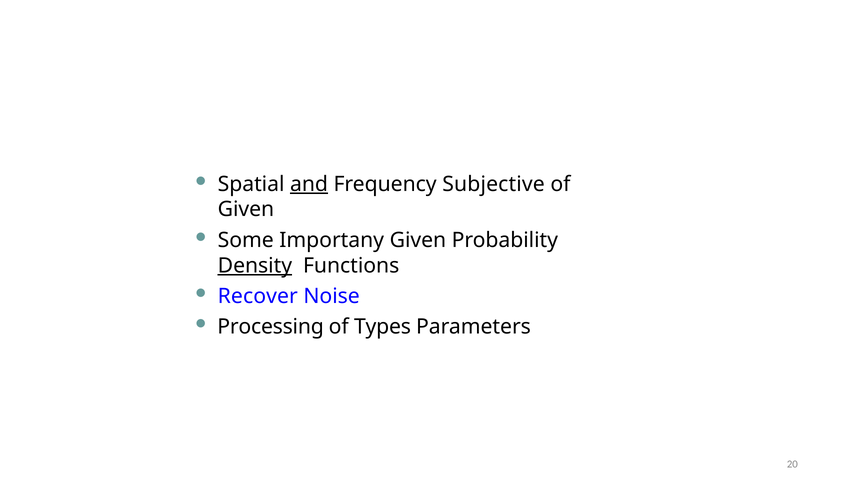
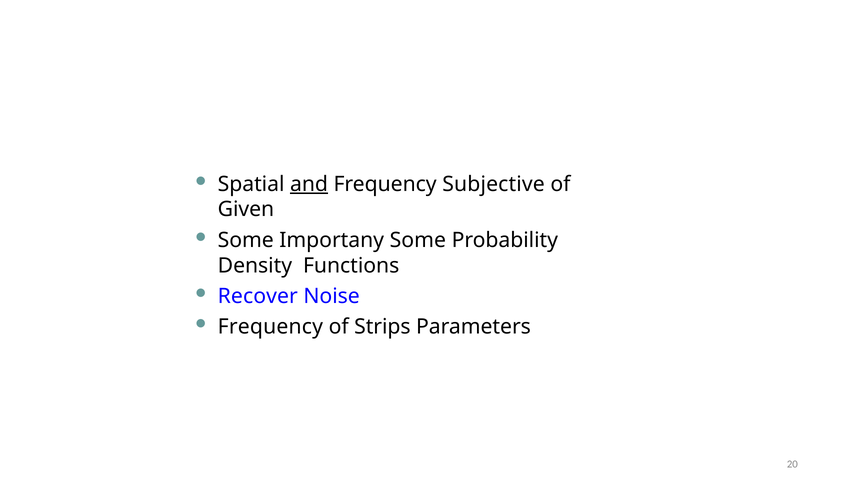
Importany Given: Given -> Some (418, 240)
Density underline: present -> none (255, 265)
Processing: Processing -> Frequency (270, 326)
Types: Types -> Strips (382, 326)
